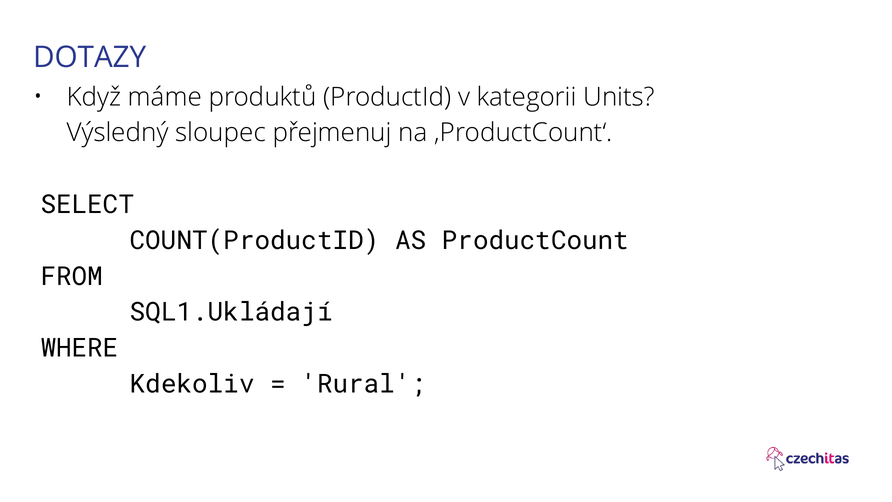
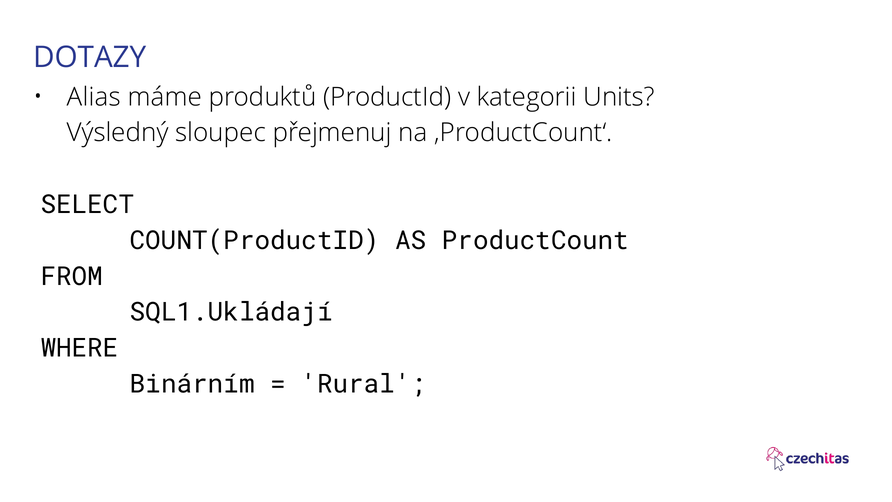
Když: Když -> Alias (94, 97)
Kdekoliv: Kdekoliv -> Binárním (192, 384)
